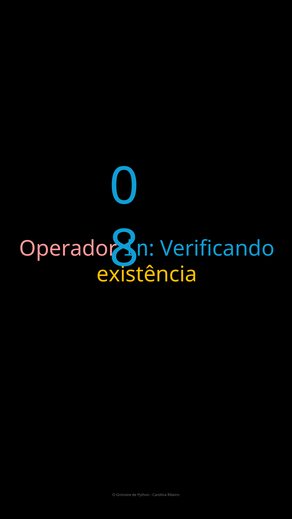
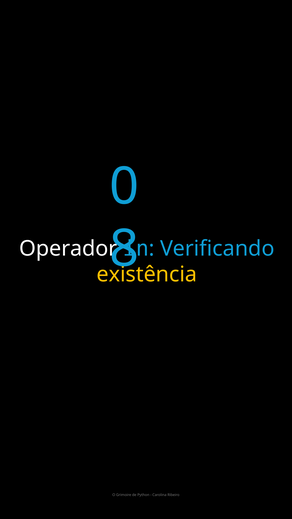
Operador colour: pink -> white (68, 249)
